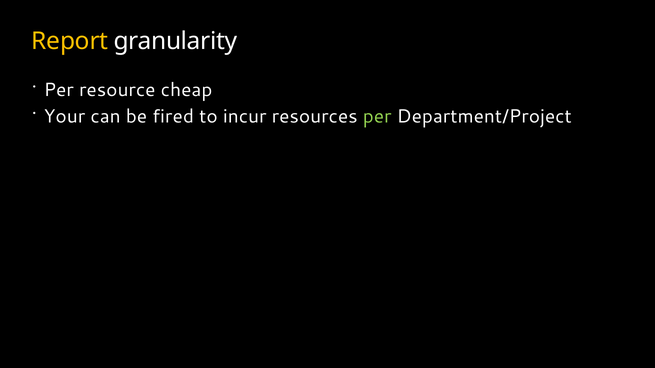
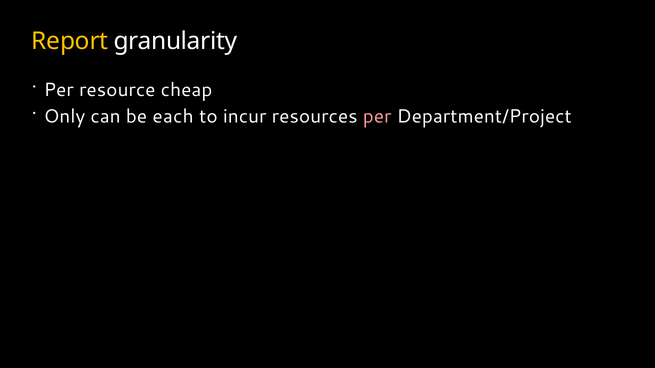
Your: Your -> Only (65, 117)
fired: fired -> each (173, 117)
per colour: light green -> pink (377, 117)
